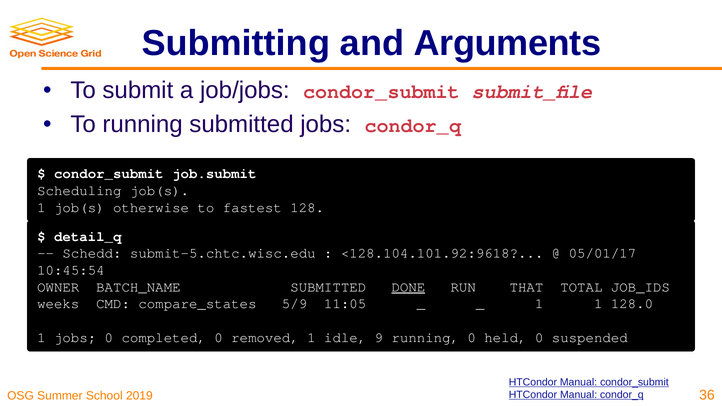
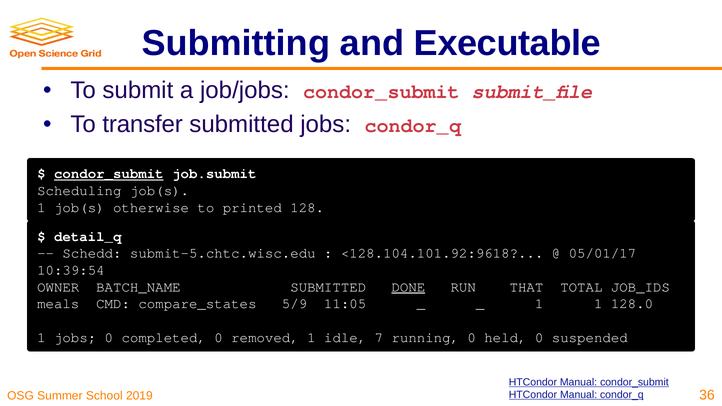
Arguments: Arguments -> Executable (507, 43)
To running: running -> transfer (143, 124)
condor_submit underline: none -> present (109, 174)
fastest: fastest -> printed (252, 208)
10:45:54: 10:45:54 -> 10:39:54 (71, 270)
weeks: weeks -> meals (58, 304)
9: 9 -> 7 (379, 338)
